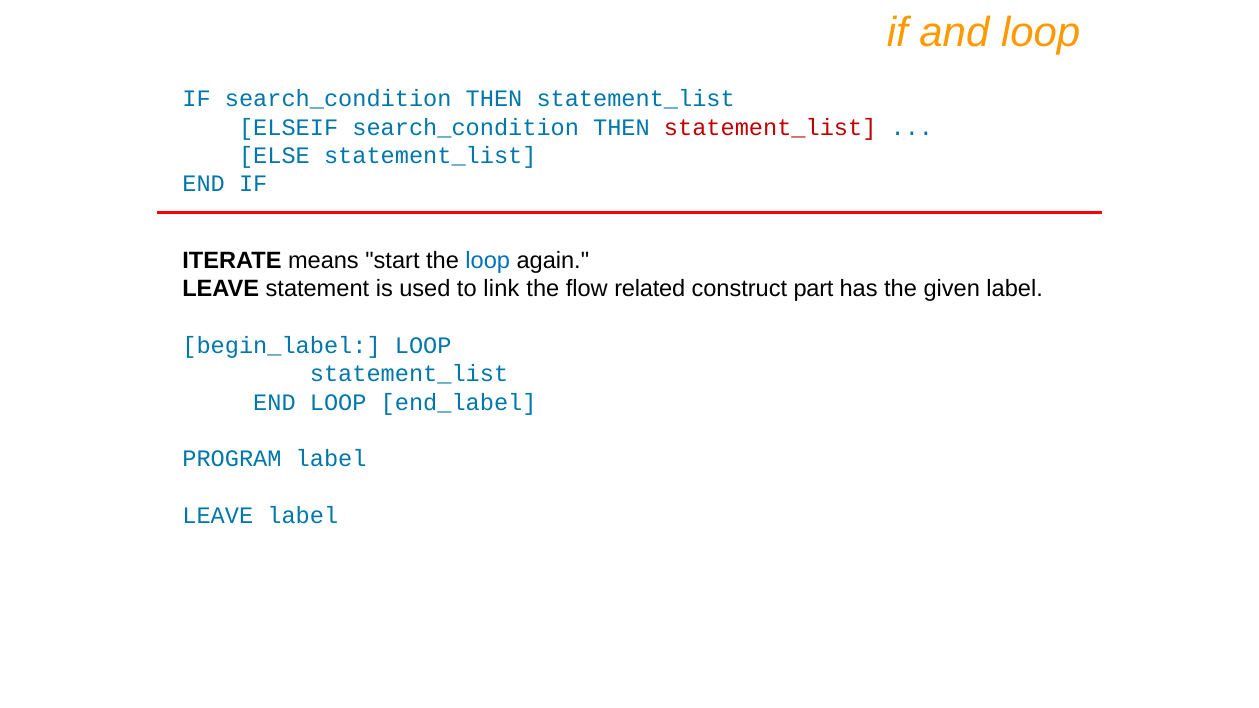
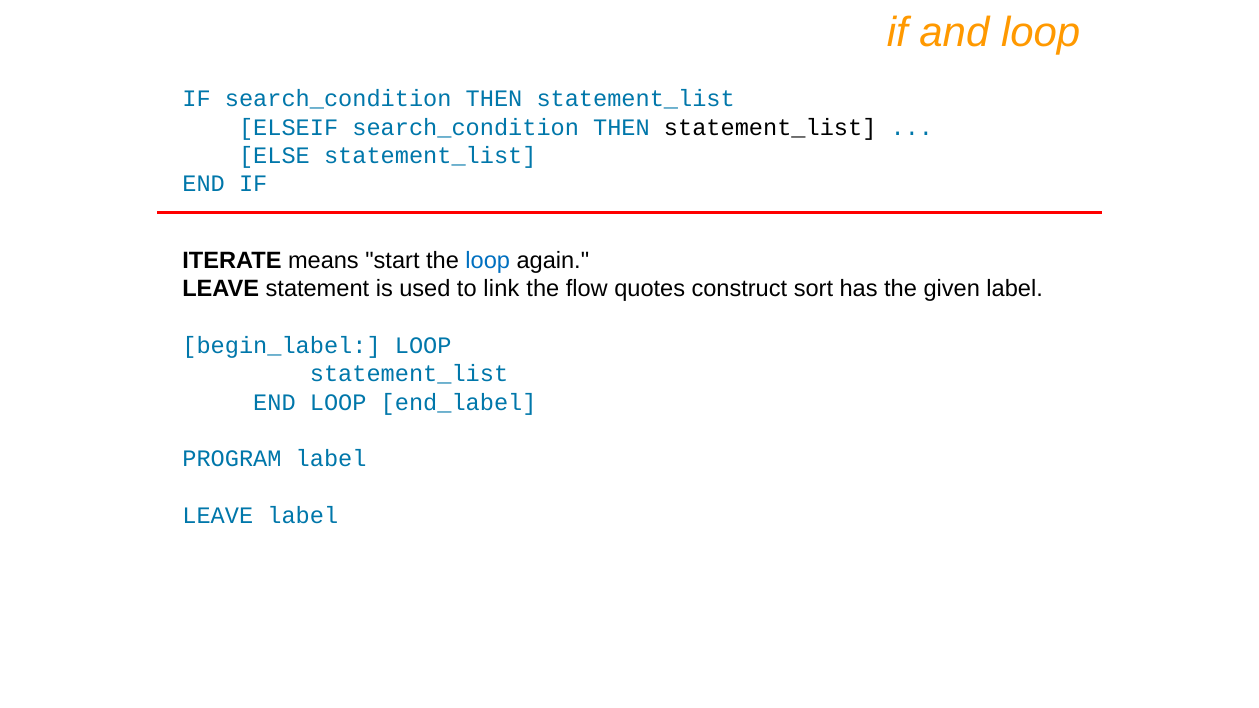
statement_list colour: red -> black (770, 127)
related: related -> quotes (650, 289)
part: part -> sort (813, 289)
